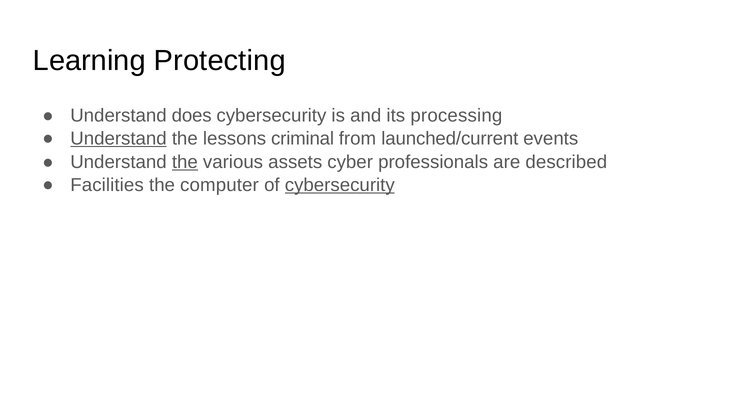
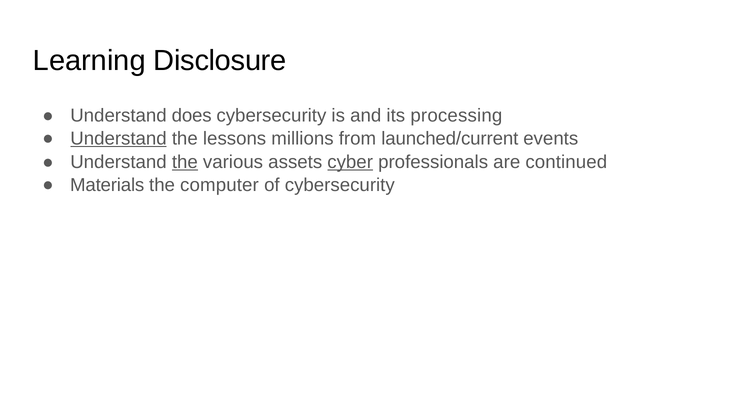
Protecting: Protecting -> Disclosure (220, 60)
criminal: criminal -> millions (302, 138)
cyber underline: none -> present (350, 162)
described: described -> continued (566, 162)
Facilities: Facilities -> Materials (107, 185)
cybersecurity underline: present -> none (340, 185)
